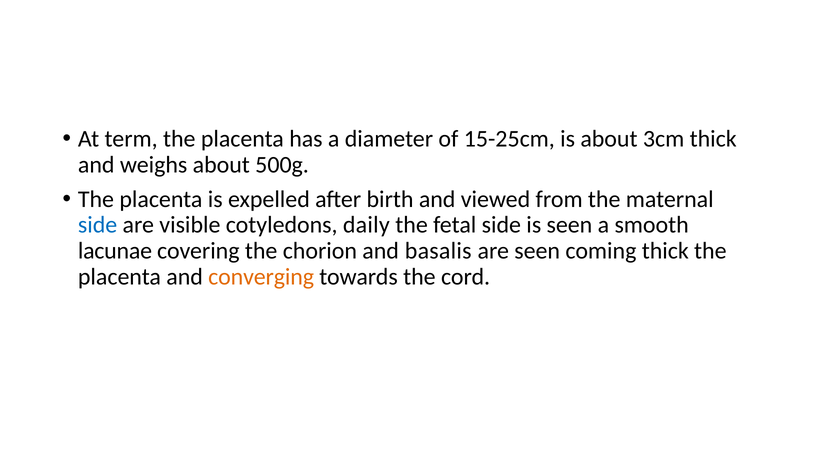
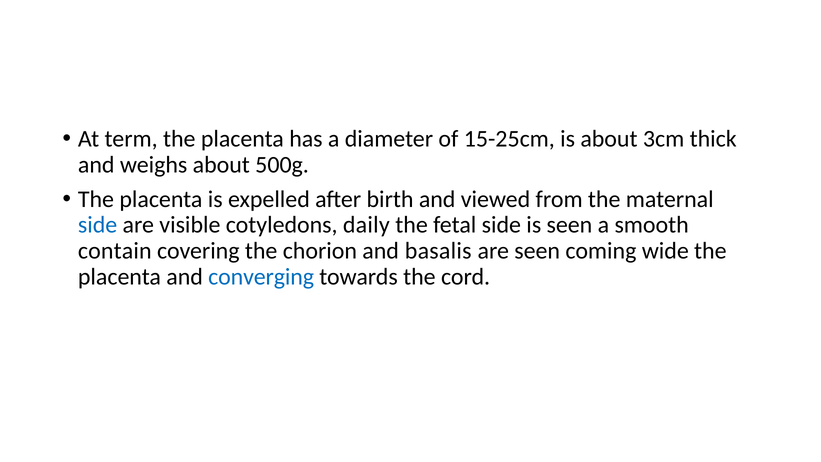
lacunae: lacunae -> contain (115, 251)
coming thick: thick -> wide (665, 251)
converging colour: orange -> blue (261, 277)
